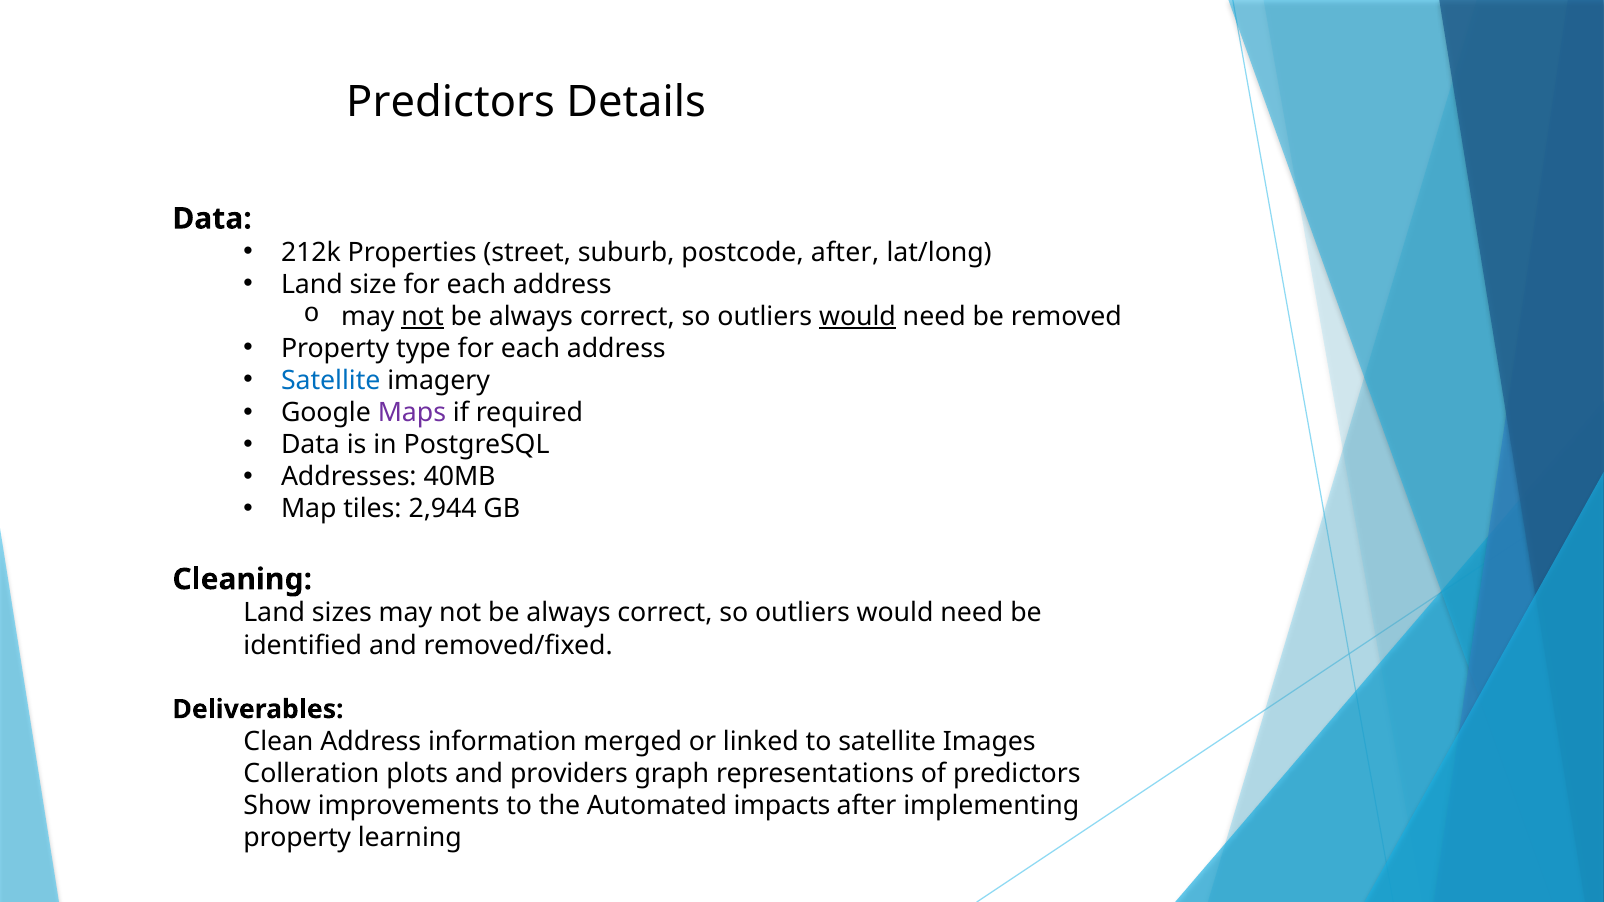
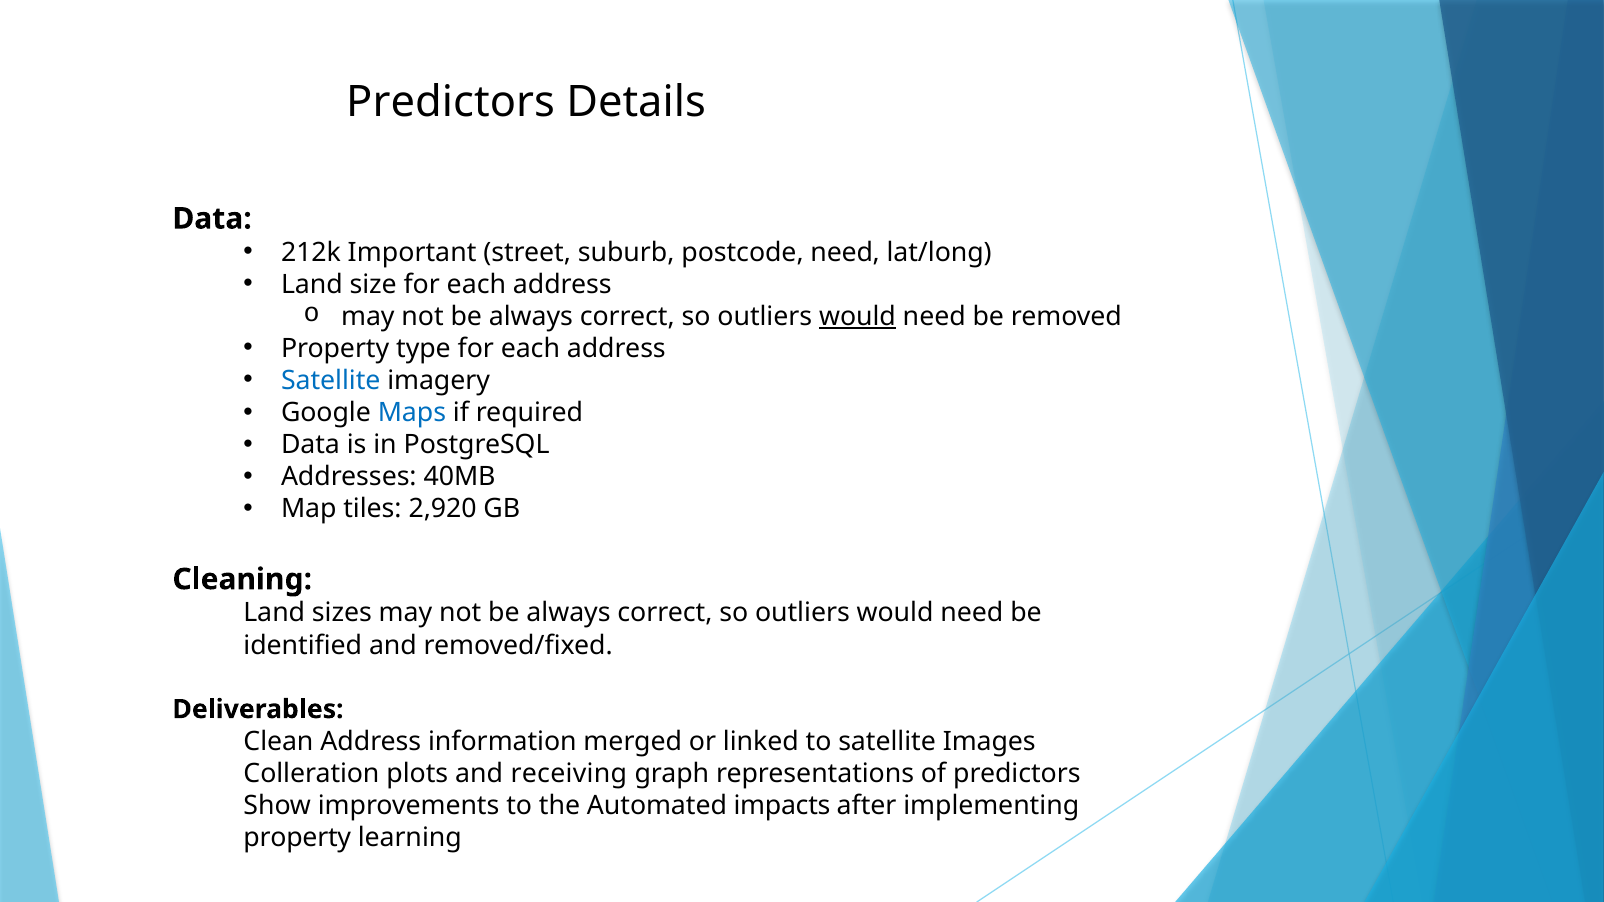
Properties: Properties -> Important (412, 253)
postcode after: after -> need (845, 253)
not underline: present -> none (423, 317)
Maps colour: purple -> blue (412, 413)
2,944: 2,944 -> 2,920 (443, 509)
providers: providers -> receiving (569, 774)
